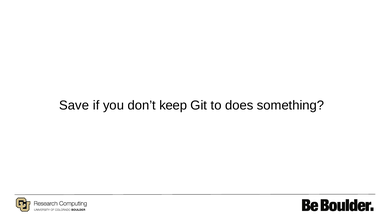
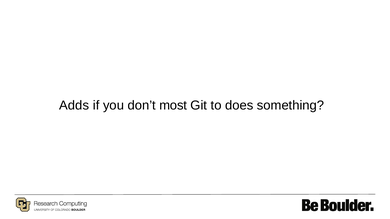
Save: Save -> Adds (74, 106)
keep: keep -> most (173, 106)
